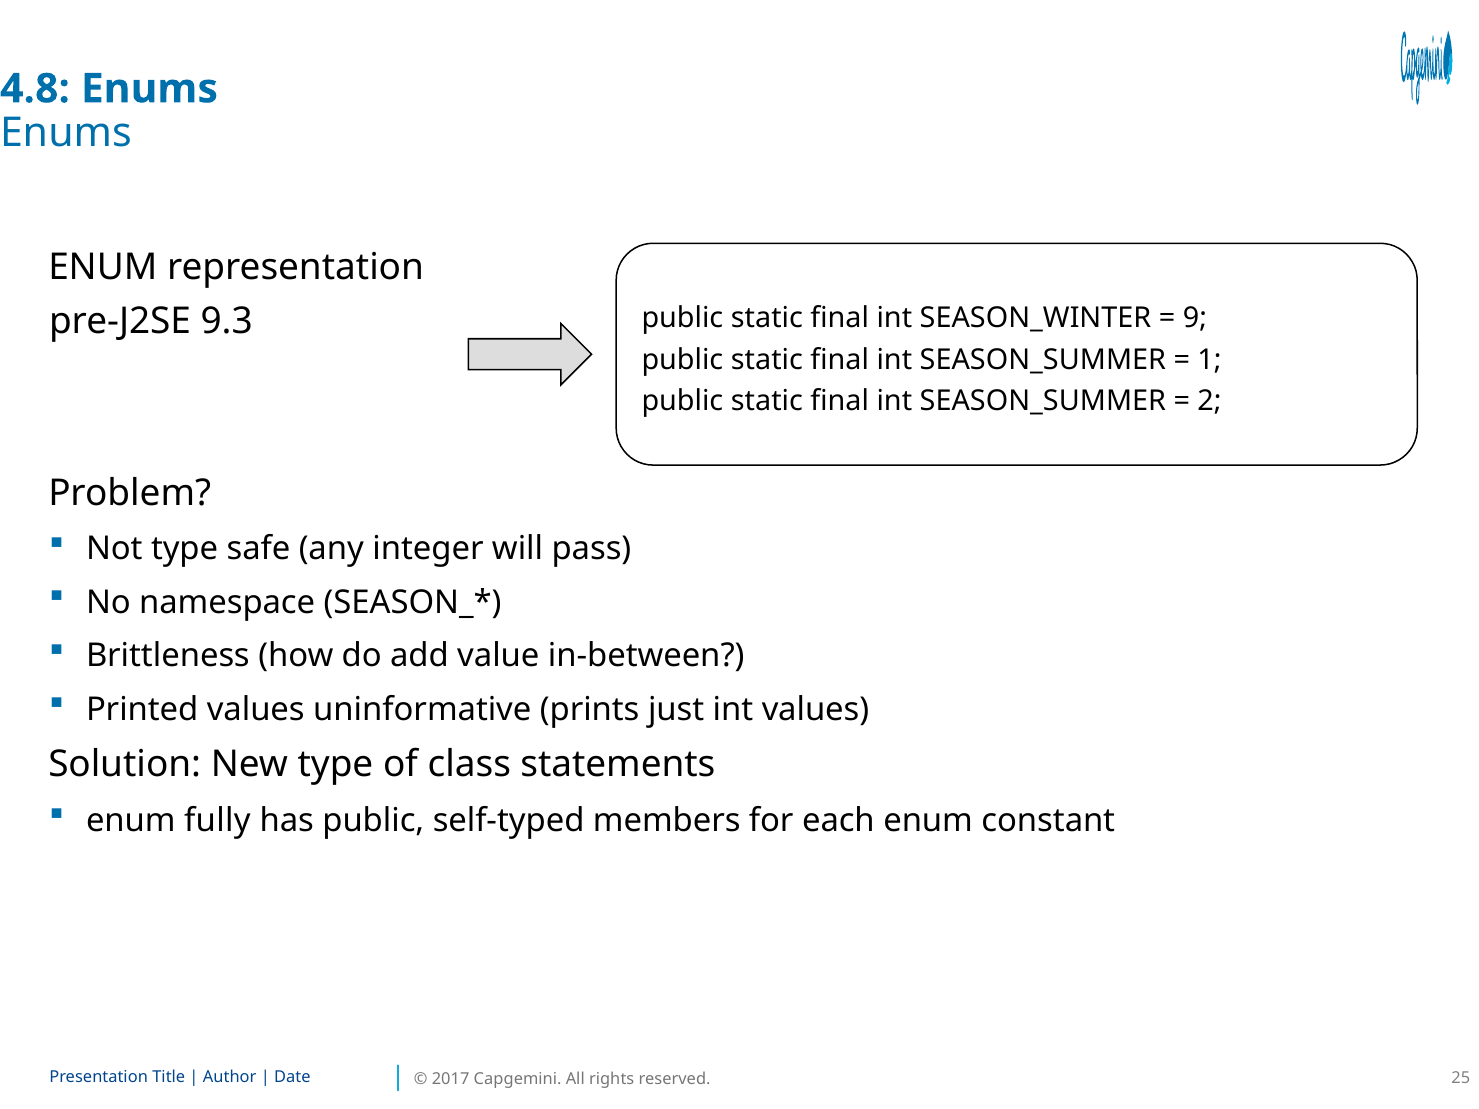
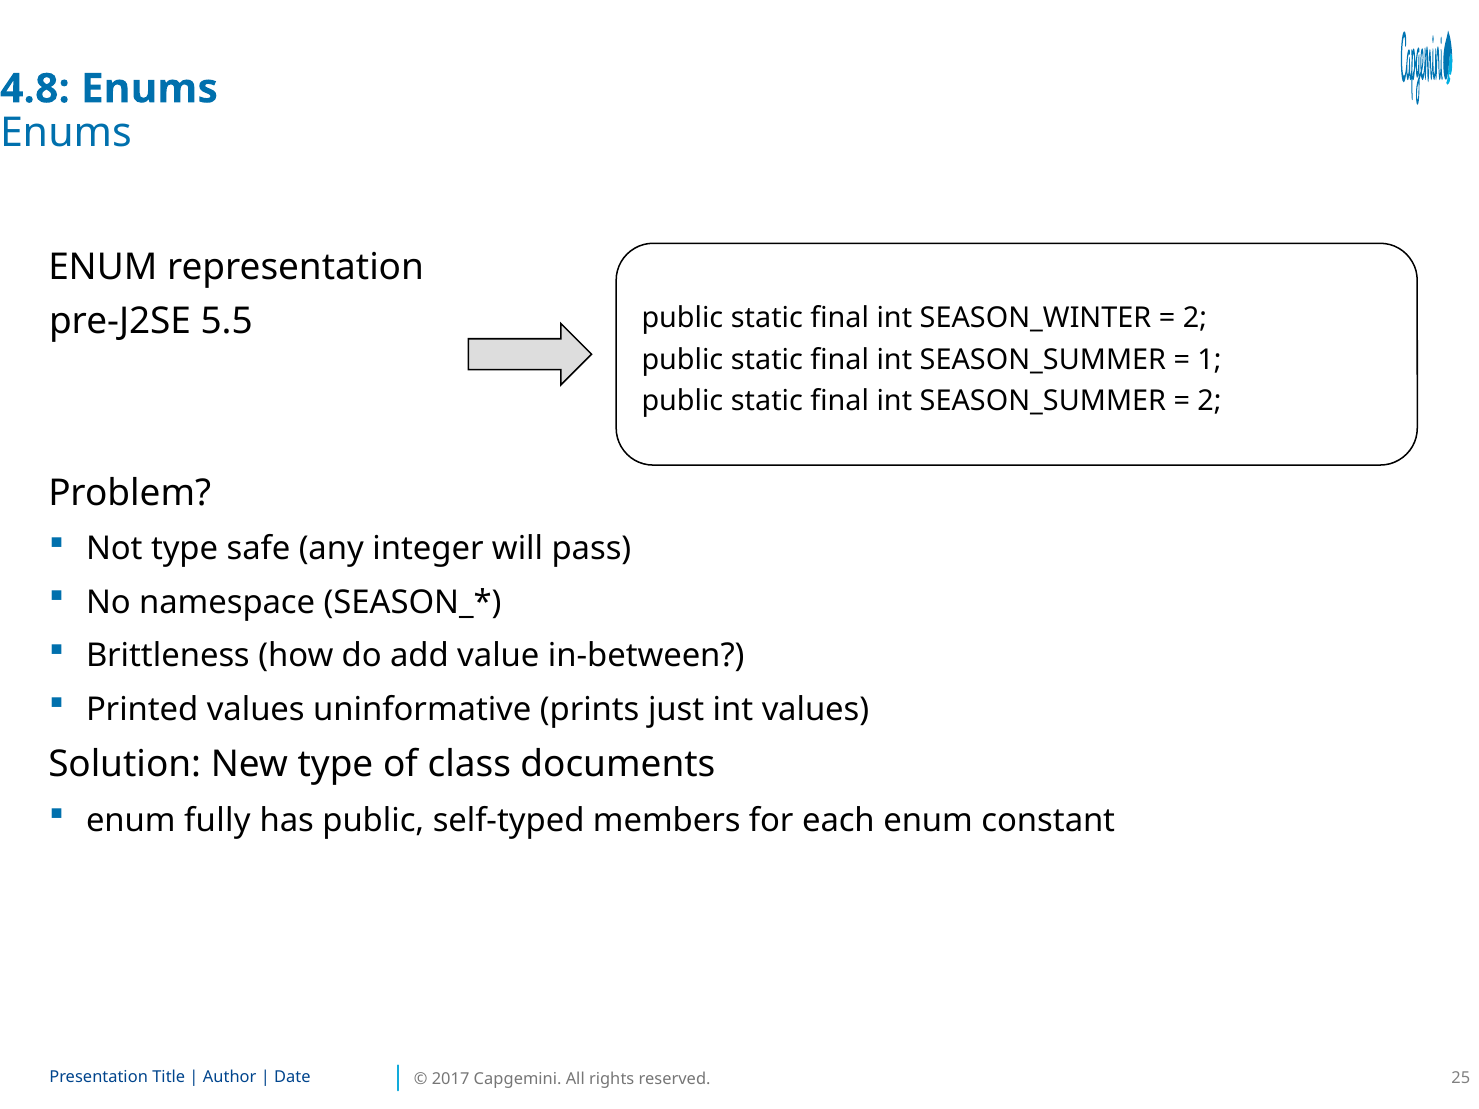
9: 9 -> 2 (1195, 318)
9.3: 9.3 -> 5.5 (227, 321)
statements: statements -> documents (618, 765)
